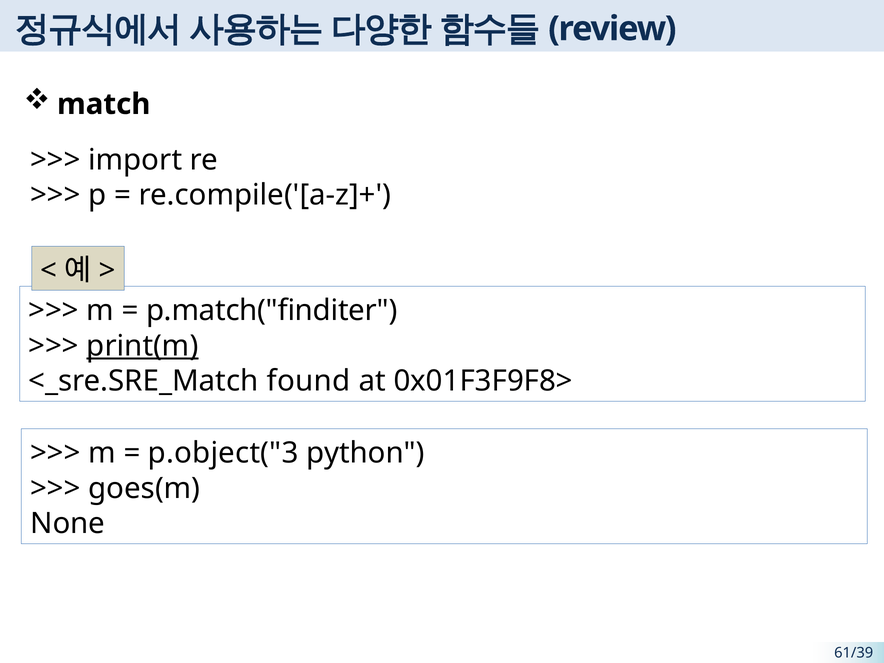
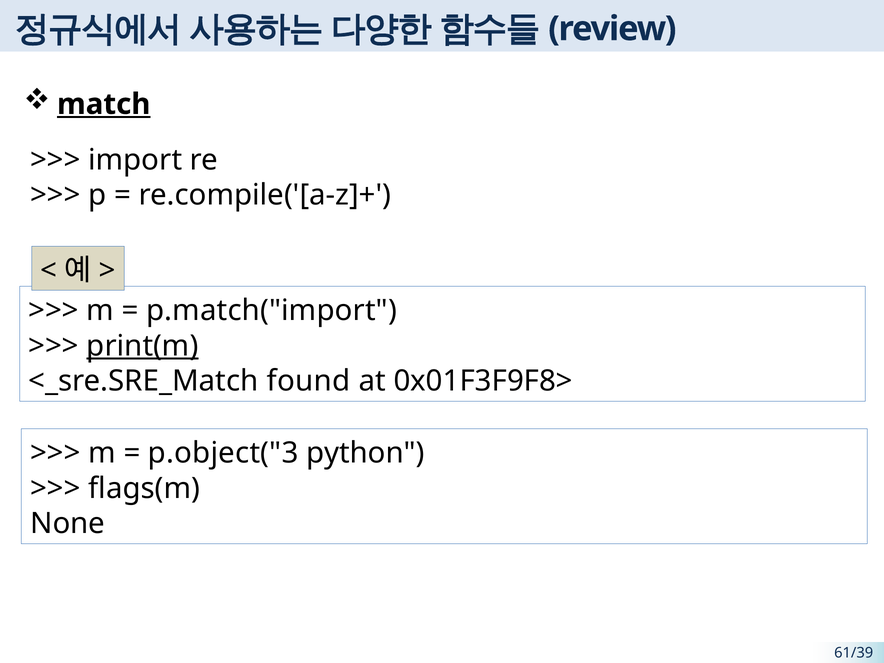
match underline: none -> present (104, 104)
p.match("finditer: p.match("finditer -> p.match("import (272, 310)
goes(m: goes(m -> flags(m (144, 488)
